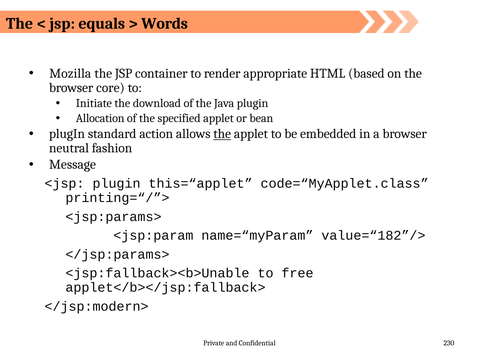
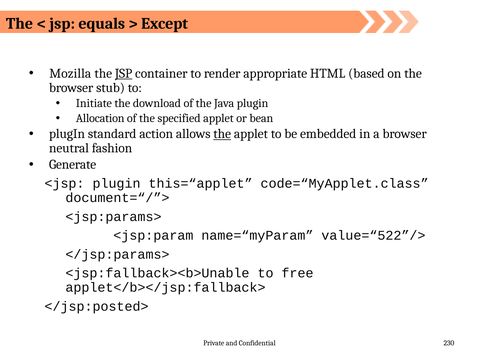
Words: Words -> Except (165, 24)
JSP underline: none -> present (124, 73)
core: core -> stub (111, 88)
Message: Message -> Generate (73, 165)
printing=“/”>: printing=“/”> -> document=“/”> (117, 198)
value=“182”/>: value=“182”/> -> value=“522”/> (373, 236)
</jsp:modern>: </jsp:modern> -> </jsp:posted> (97, 307)
